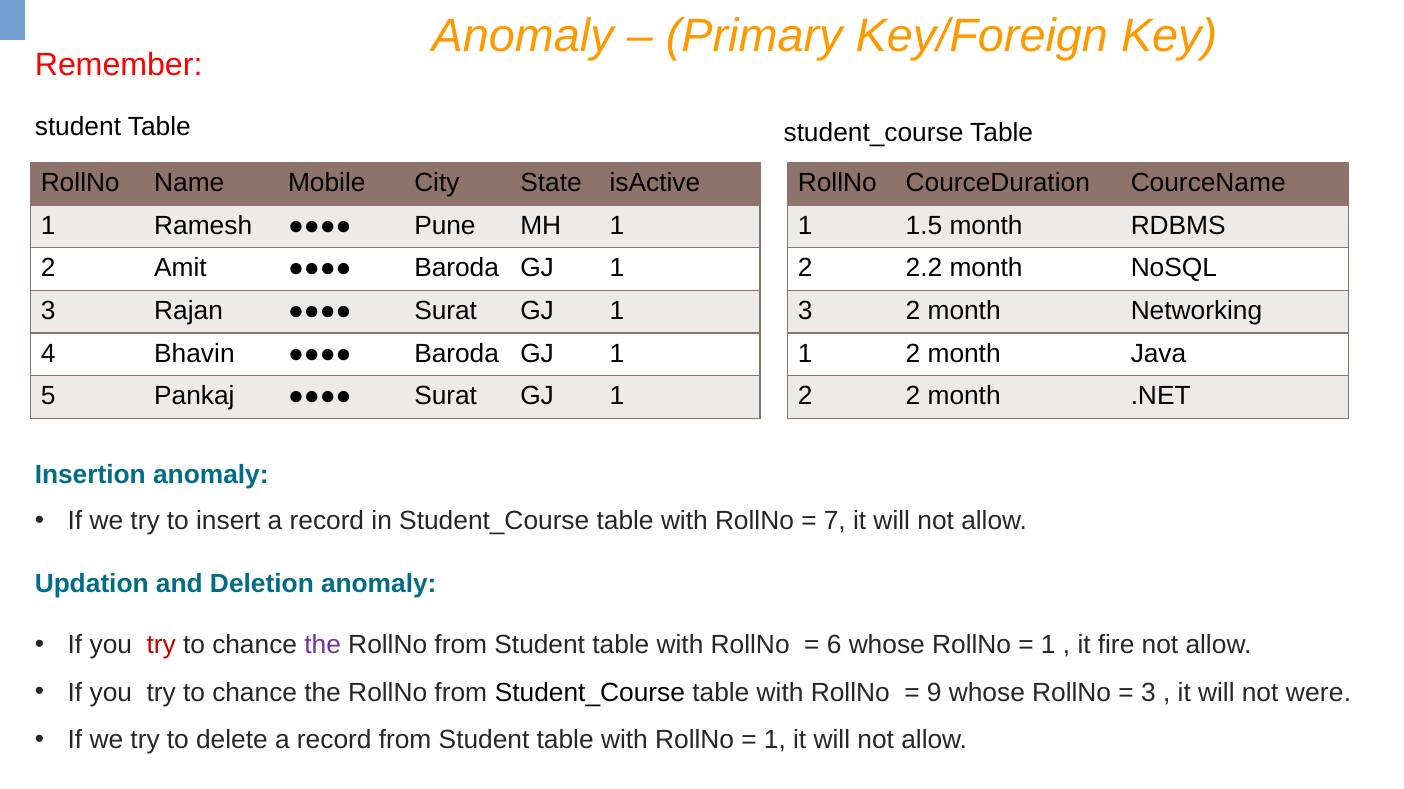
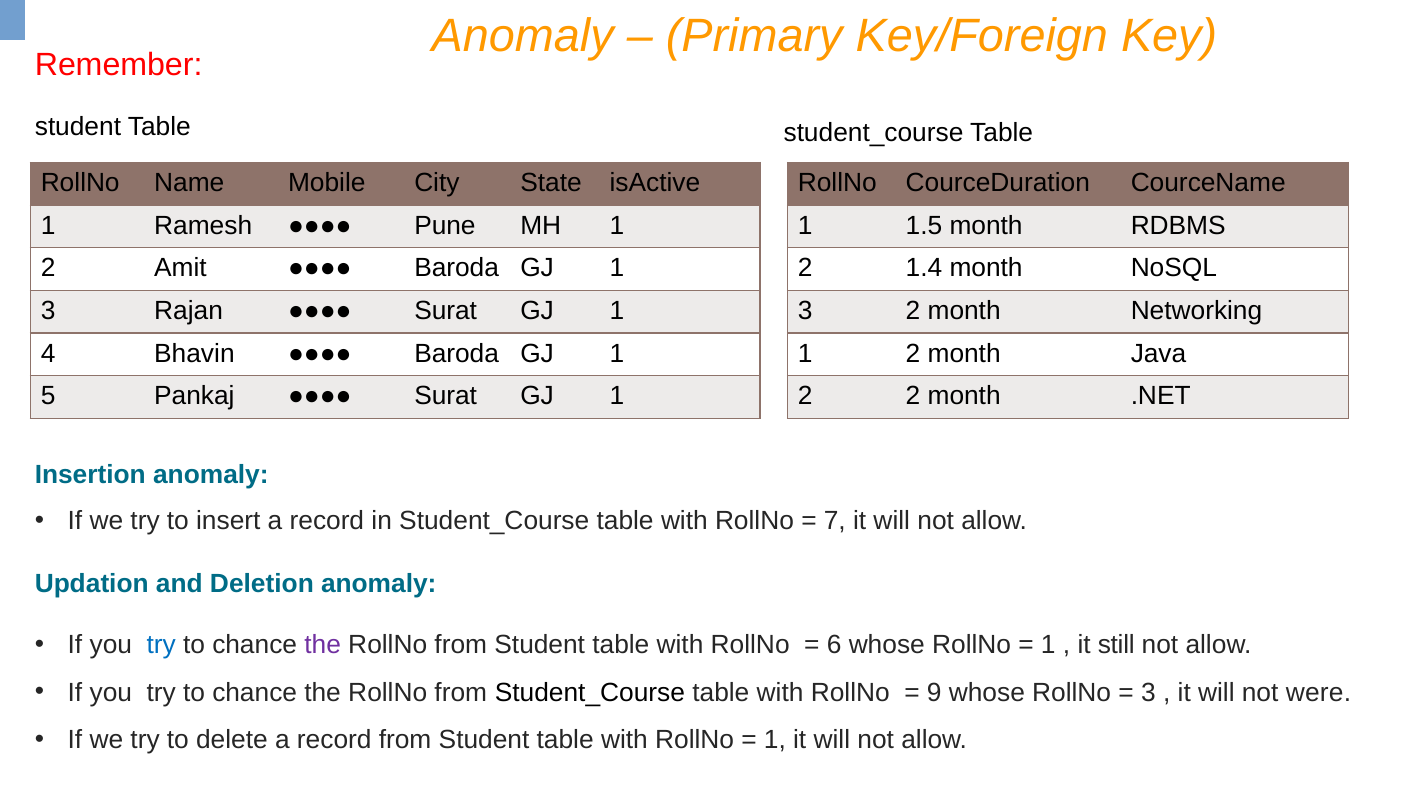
2.2: 2.2 -> 1.4 (924, 268)
try colour: red -> blue (161, 646)
fire: fire -> still (1116, 646)
